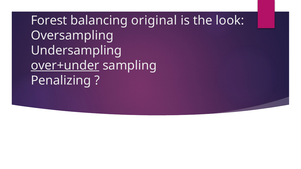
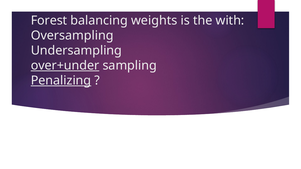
original: original -> weights (154, 21)
look: look -> with (230, 21)
Penalizing underline: none -> present (61, 81)
